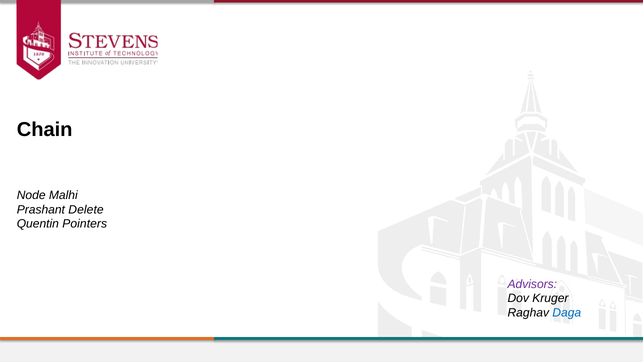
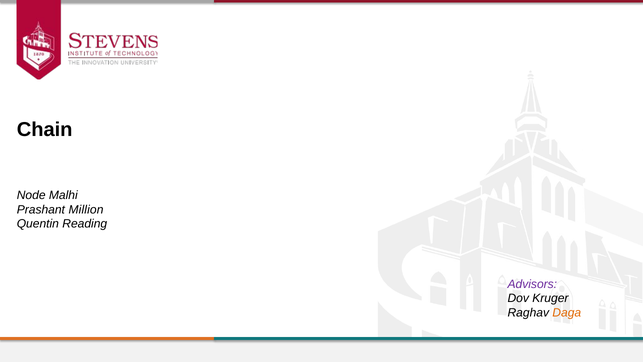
Delete: Delete -> Million (86, 209)
Pointers: Pointers -> Reading (85, 224)
Daga colour: blue -> orange (567, 313)
